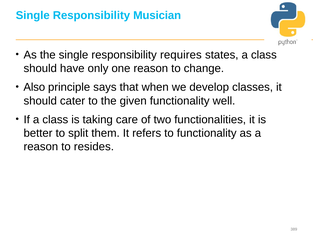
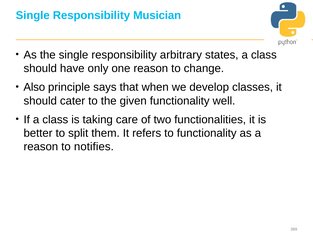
requires: requires -> arbitrary (181, 55)
resides: resides -> notifies (94, 147)
